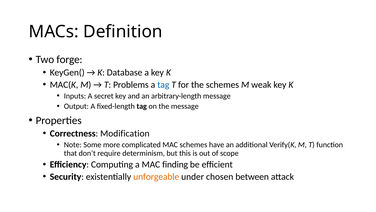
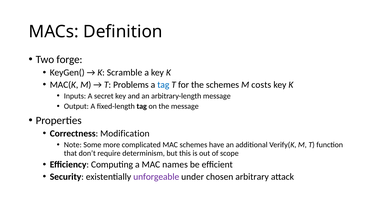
Database: Database -> Scramble (125, 72)
weak: weak -> costs (261, 84)
finding: finding -> names (175, 164)
unforgeable colour: orange -> purple (156, 176)
between: between -> arbitrary (252, 176)
